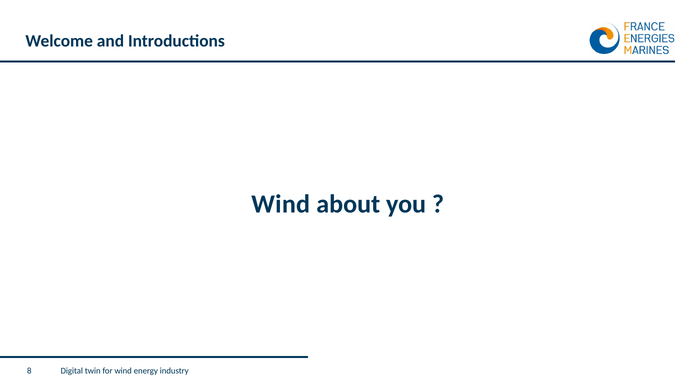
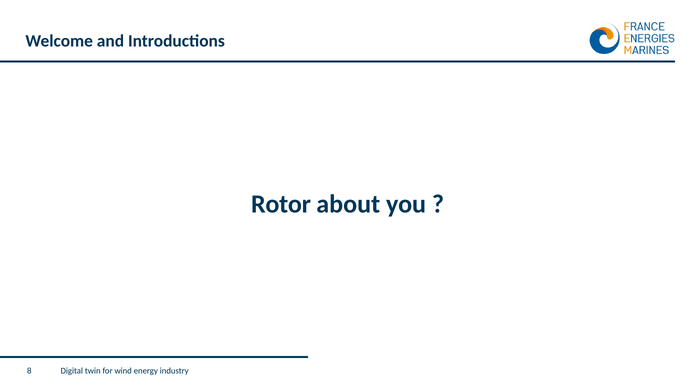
Wind: Wind -> Rotor (281, 204)
